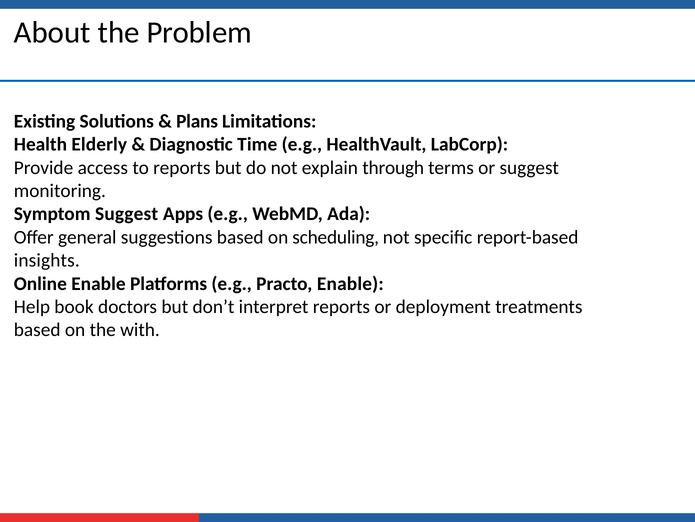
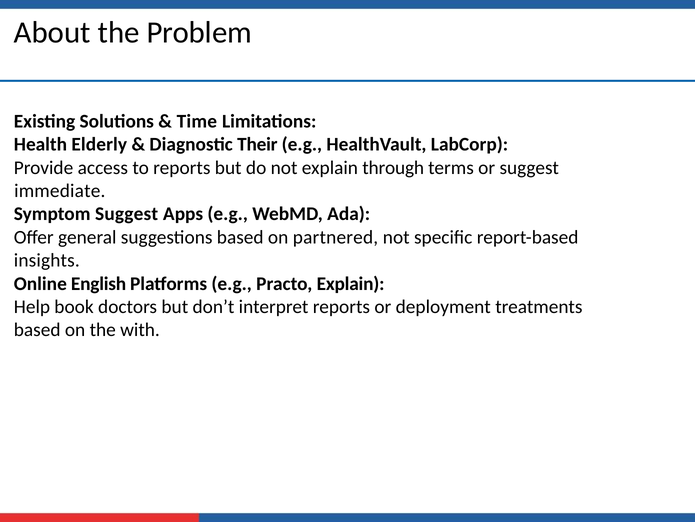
Plans: Plans -> Time (197, 121)
Time: Time -> Their (257, 144)
monitoring: monitoring -> immediate (60, 191)
scheduling: scheduling -> partnered (336, 237)
Online Enable: Enable -> English (99, 283)
Practo Enable: Enable -> Explain (351, 283)
